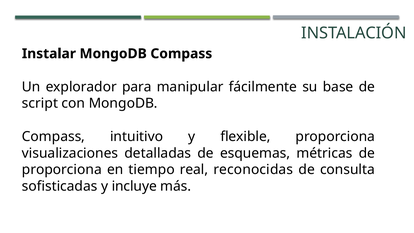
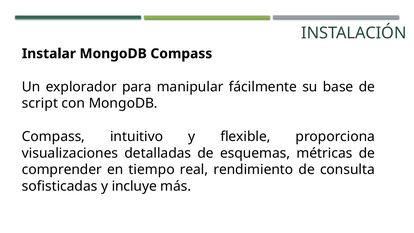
proporciona: proporciona -> comprender (62, 170)
reconocidas: reconocidas -> rendimiento (253, 170)
